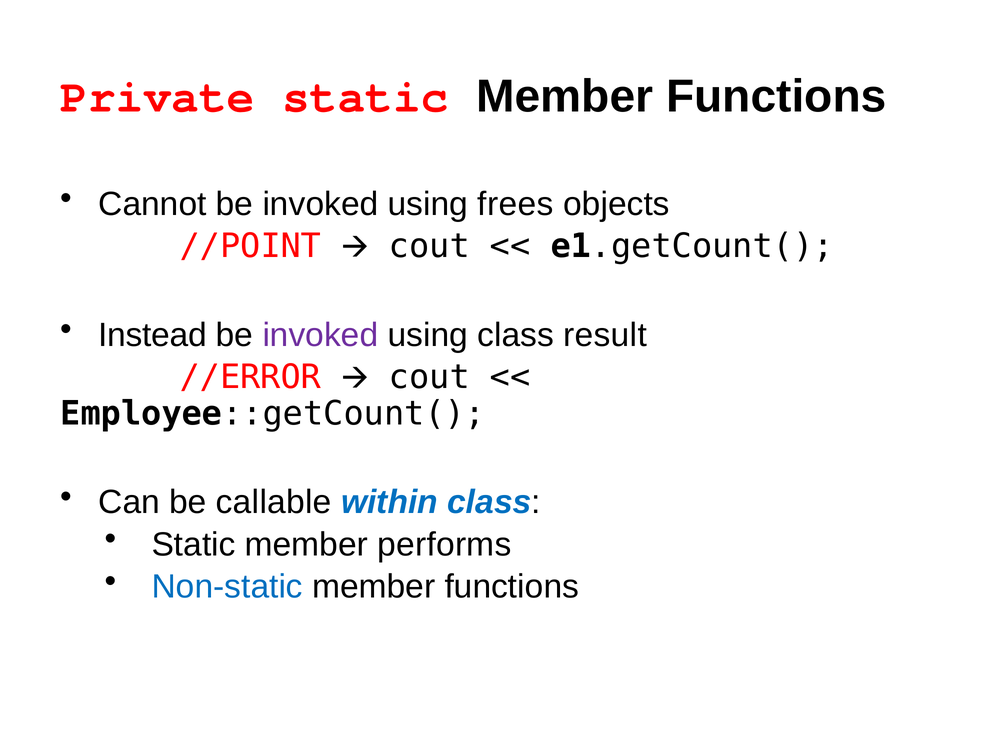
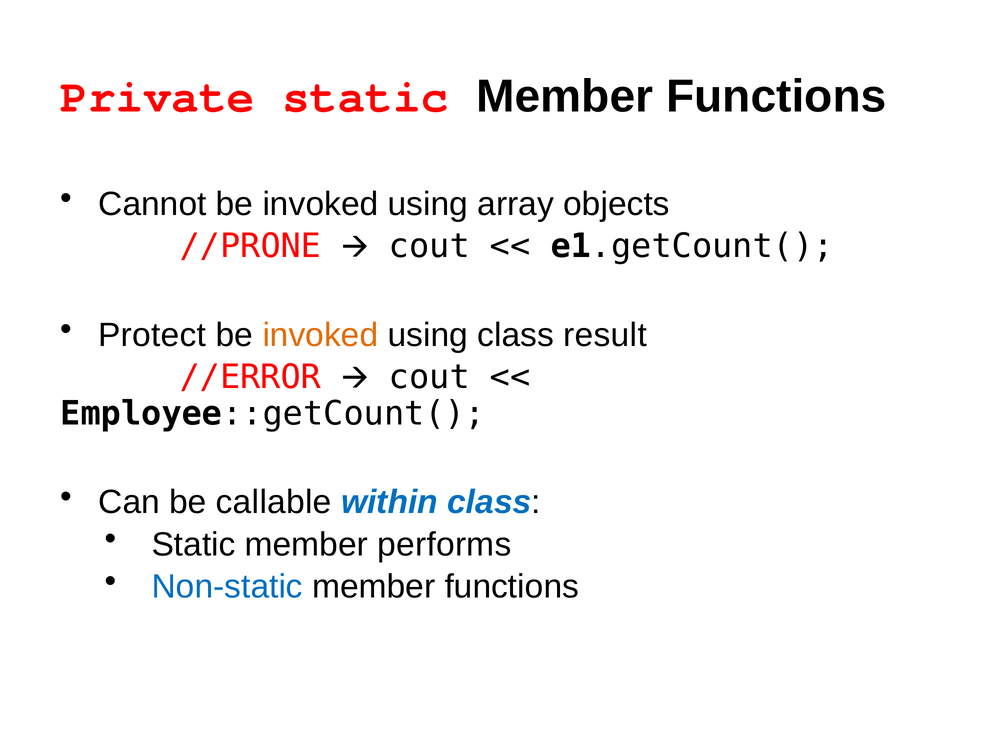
frees: frees -> array (516, 204)
//POINT: //POINT -> //PRONE (250, 246)
Instead: Instead -> Protect (152, 335)
invoked colour: purple -> orange (320, 335)
